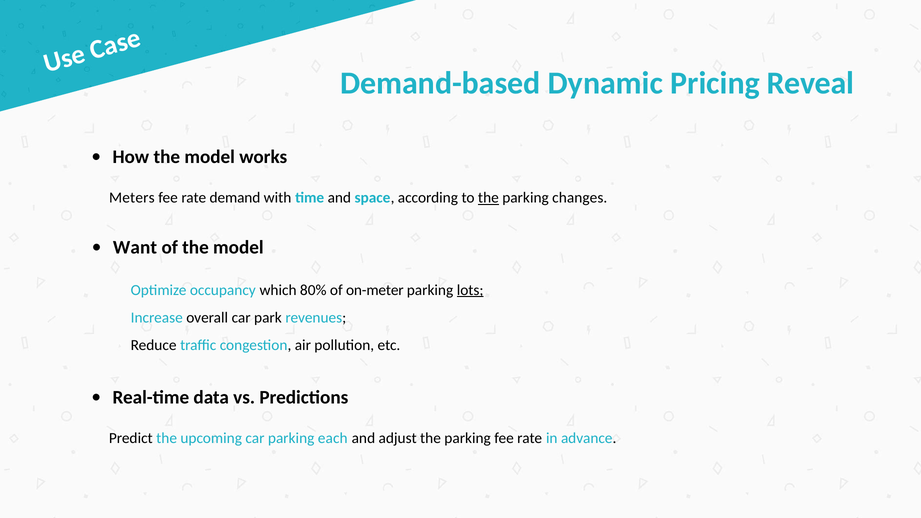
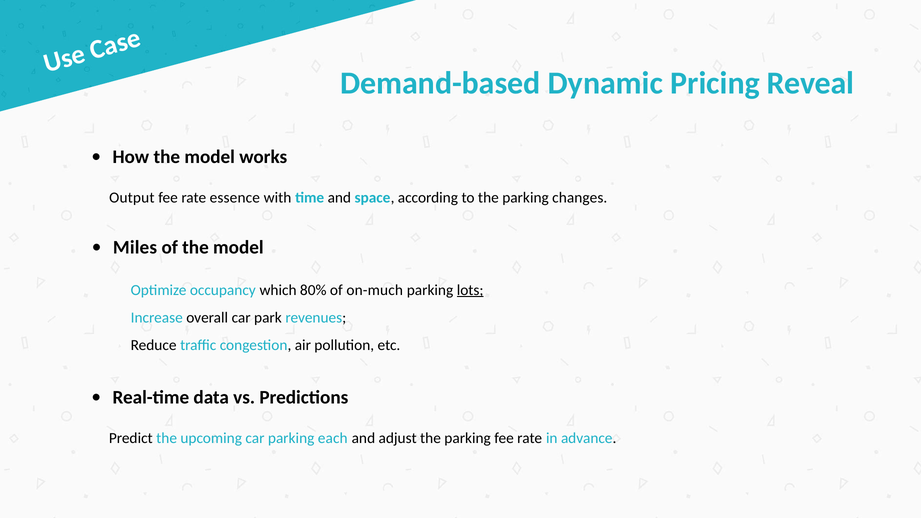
Meters: Meters -> Output (132, 198)
demand: demand -> essence (235, 198)
the underline: present -> none (488, 198)
Want: Want -> Miles (135, 248)
on-meter: on-meter -> on-much (375, 290)
